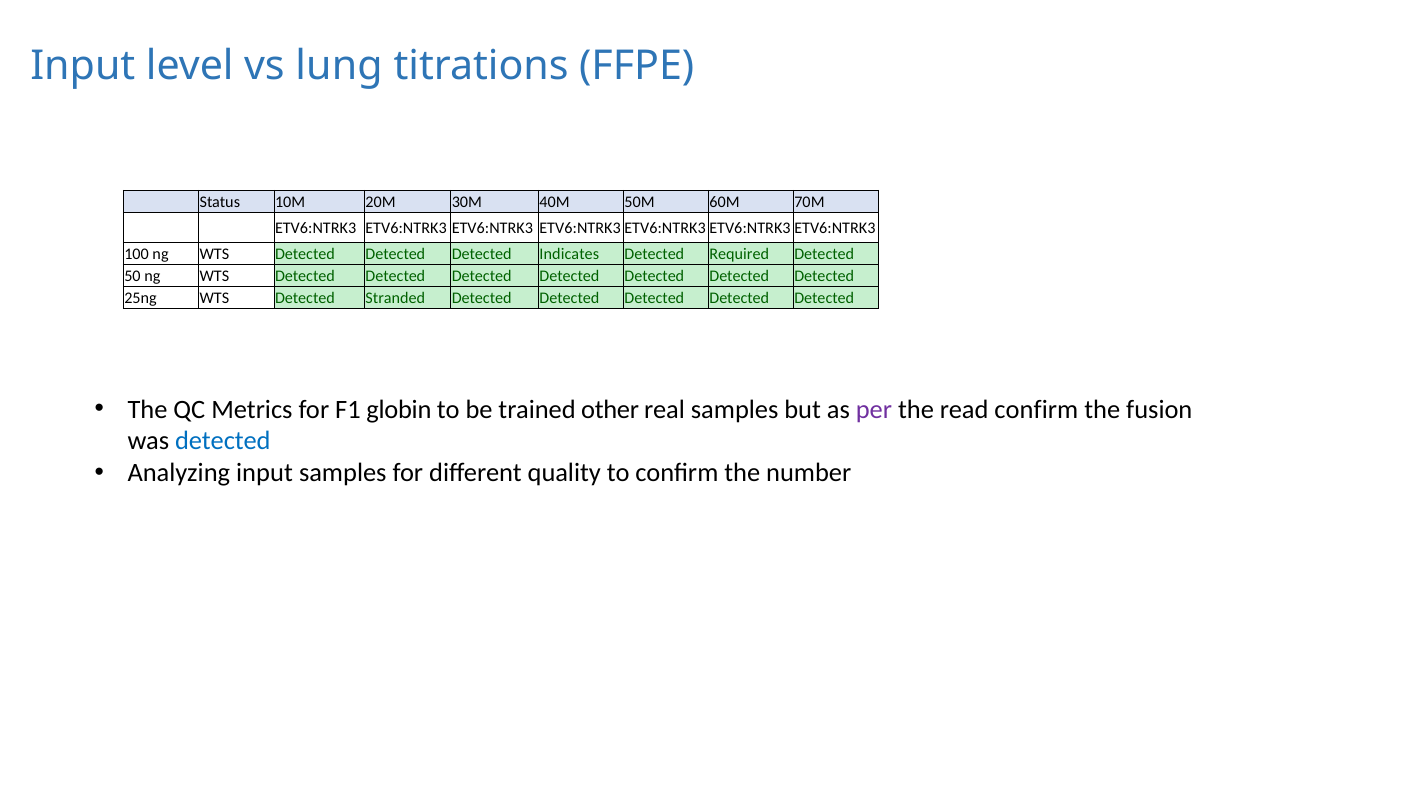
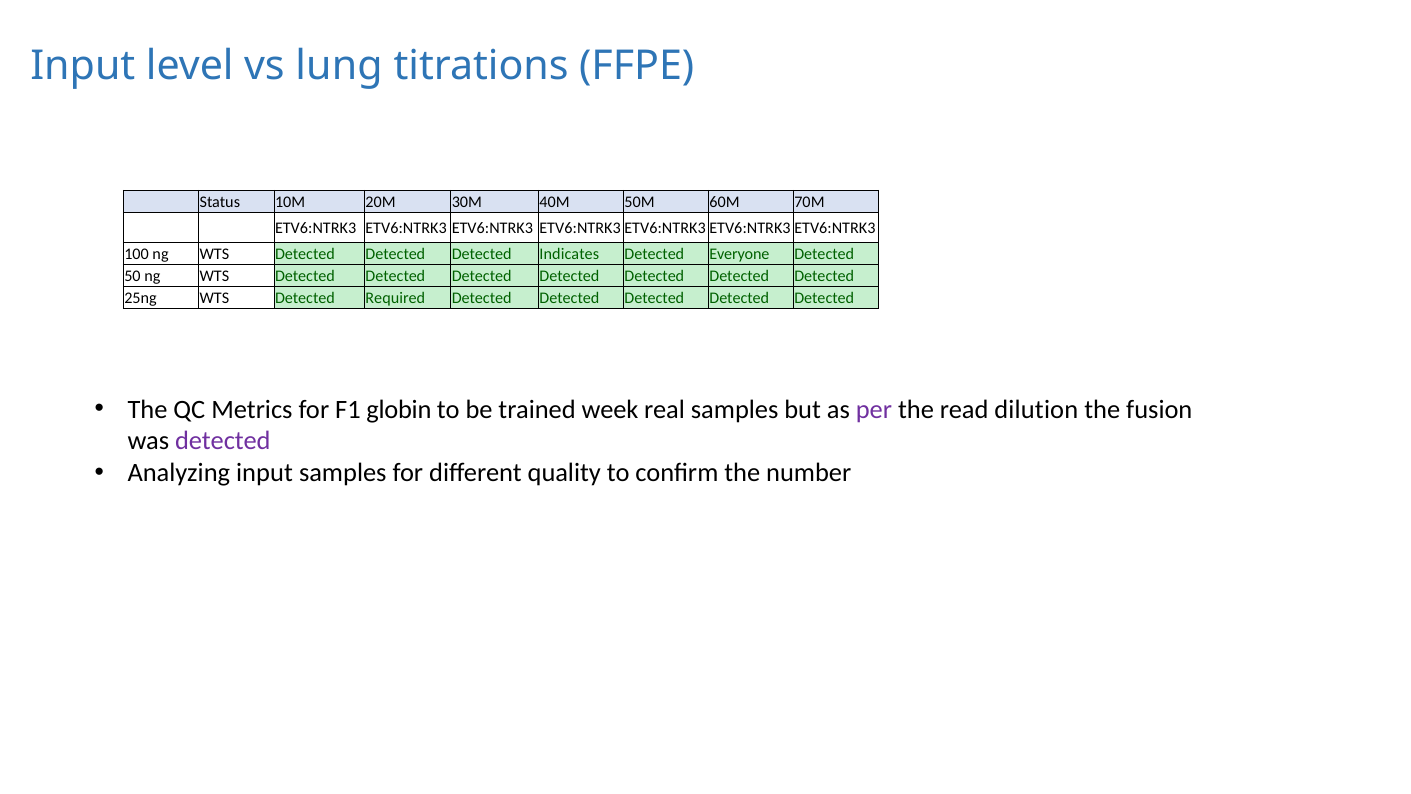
Required: Required -> Everyone (739, 254)
Stranded: Stranded -> Required (395, 298)
other: other -> week (610, 409)
read confirm: confirm -> dilution (1036, 409)
detected colour: blue -> purple (223, 441)
